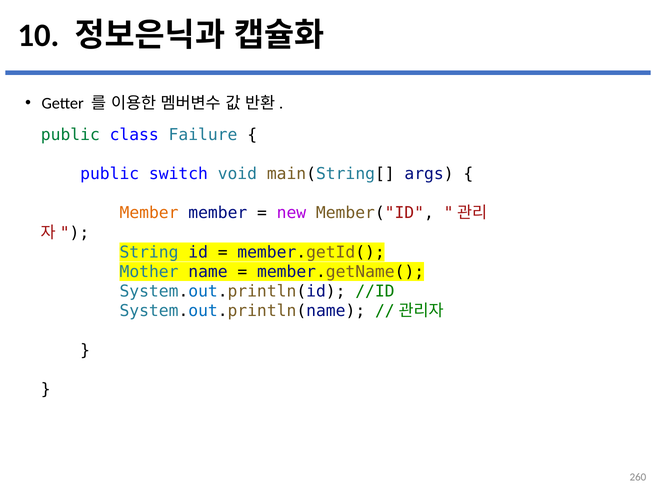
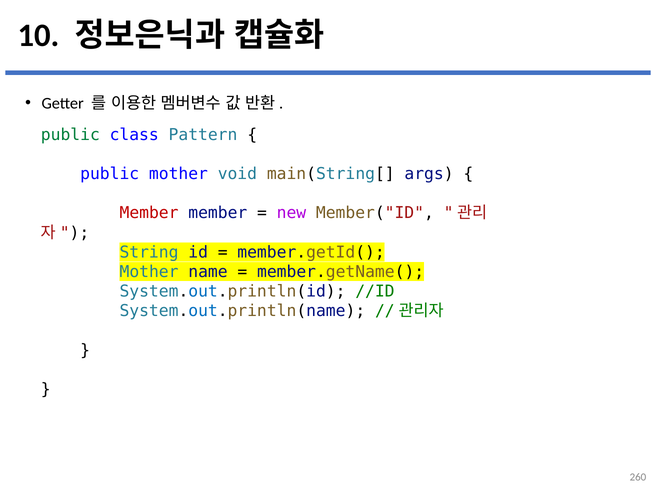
Failure: Failure -> Pattern (203, 135)
public switch: switch -> mother (178, 174)
Member colour: orange -> red (149, 213)
